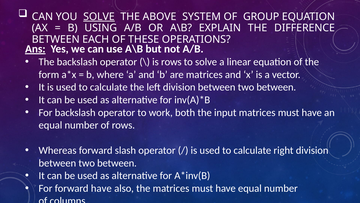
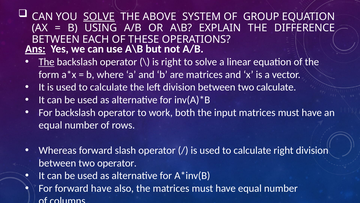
The underline: none -> present (47, 62)
is rows: rows -> right (171, 62)
between: between -> calculate (276, 87)
between: between -> operator (117, 163)
